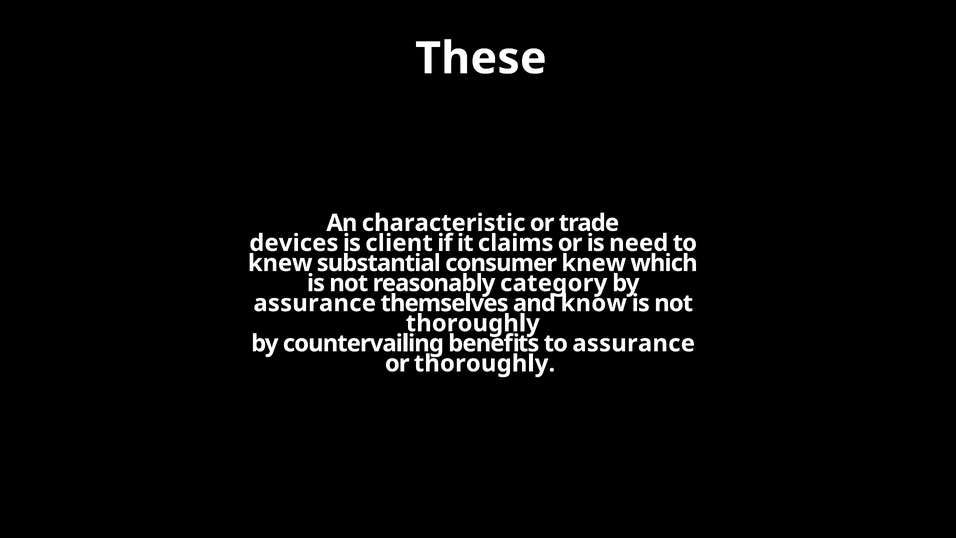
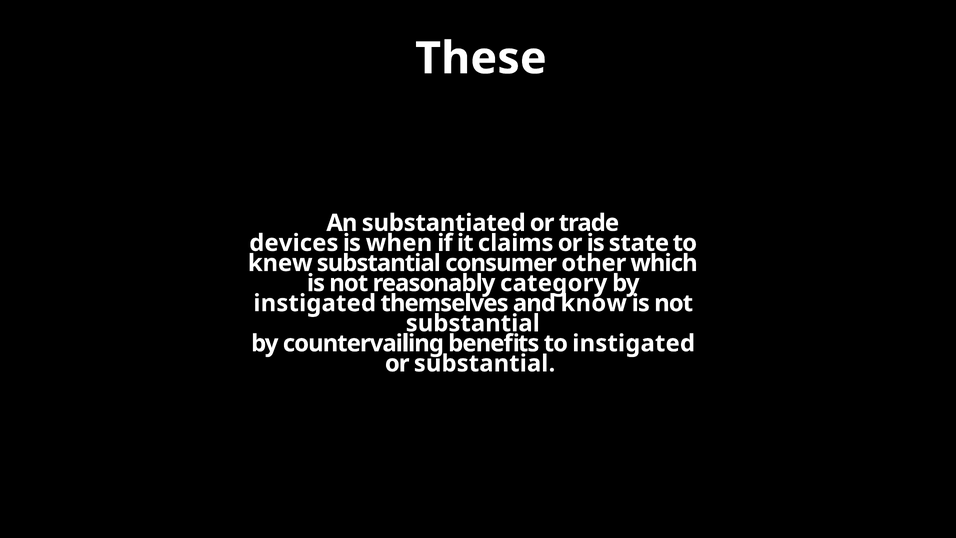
characteristic: characteristic -> substantiated (444, 223)
client: client -> when (399, 243)
need: need -> state (639, 243)
consumer knew: knew -> other (594, 263)
assurance: assurance -> instigated (315, 303)
thoroughly: thoroughly -> substantial (473, 323)
to assurance: assurance -> instigated (634, 343)
or thoroughly: thoroughly -> substantial (485, 363)
